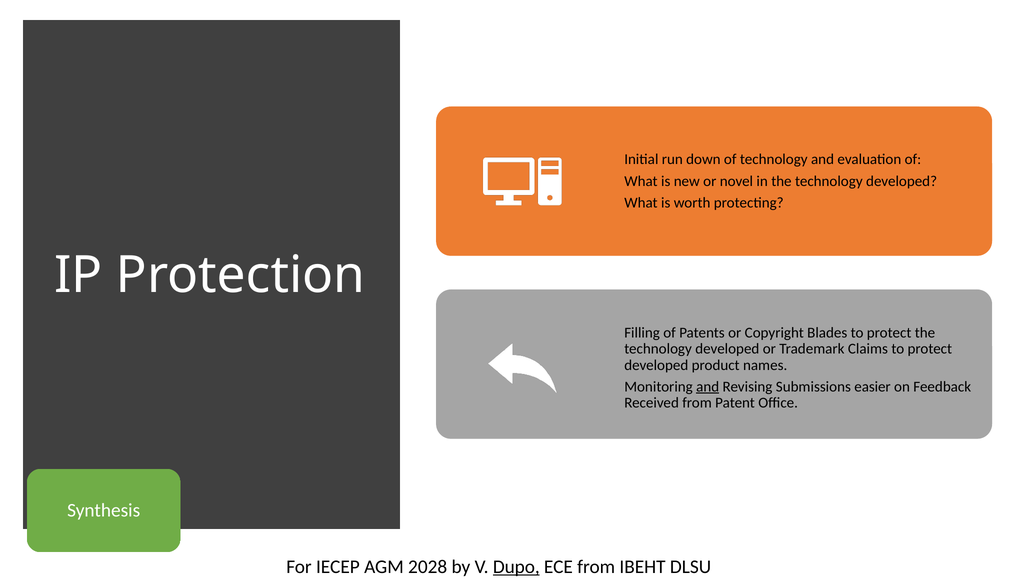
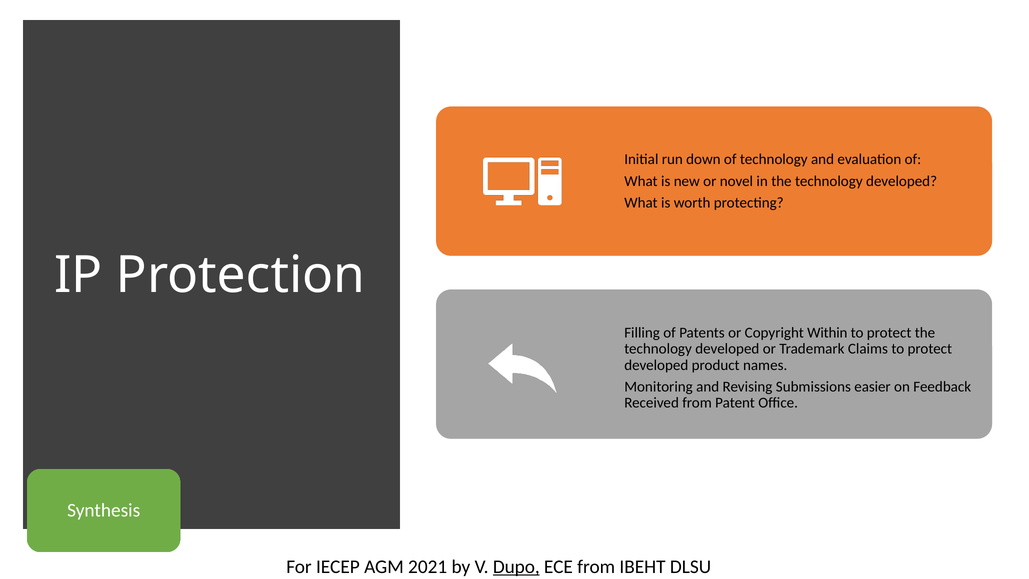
Blades: Blades -> Within (827, 333)
and underline: present -> none (708, 387)
2028: 2028 -> 2021 (428, 567)
